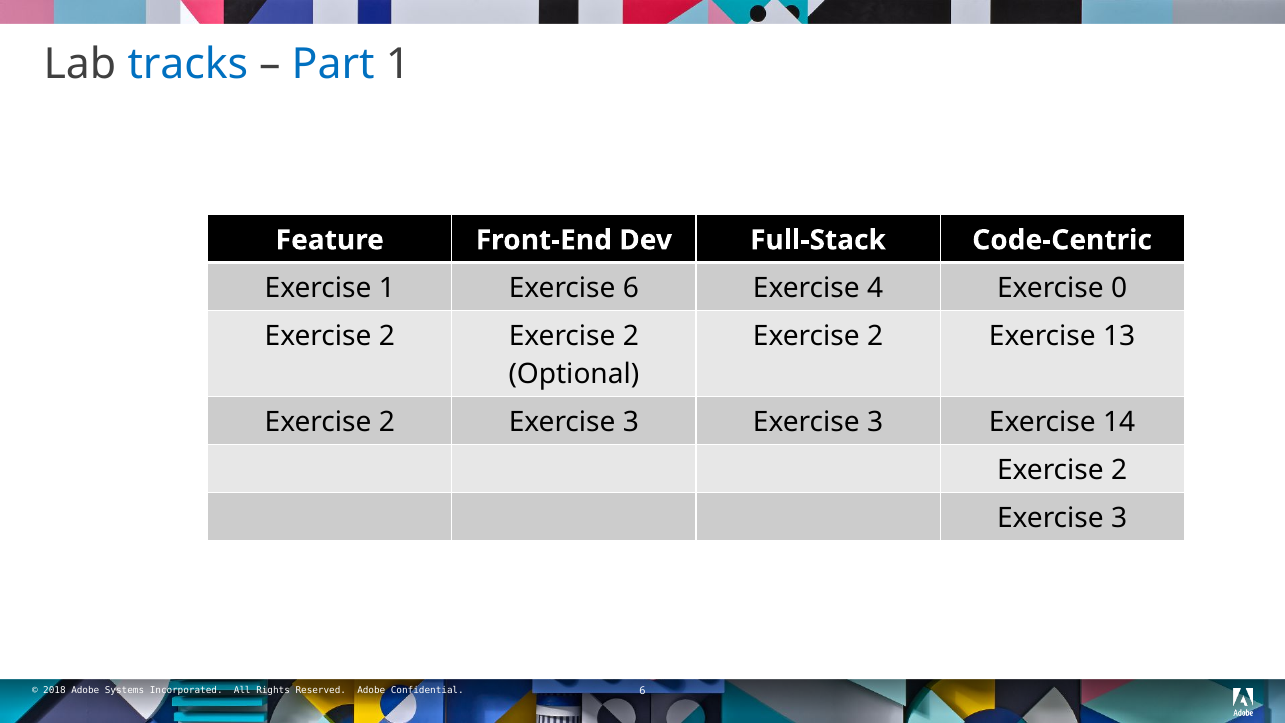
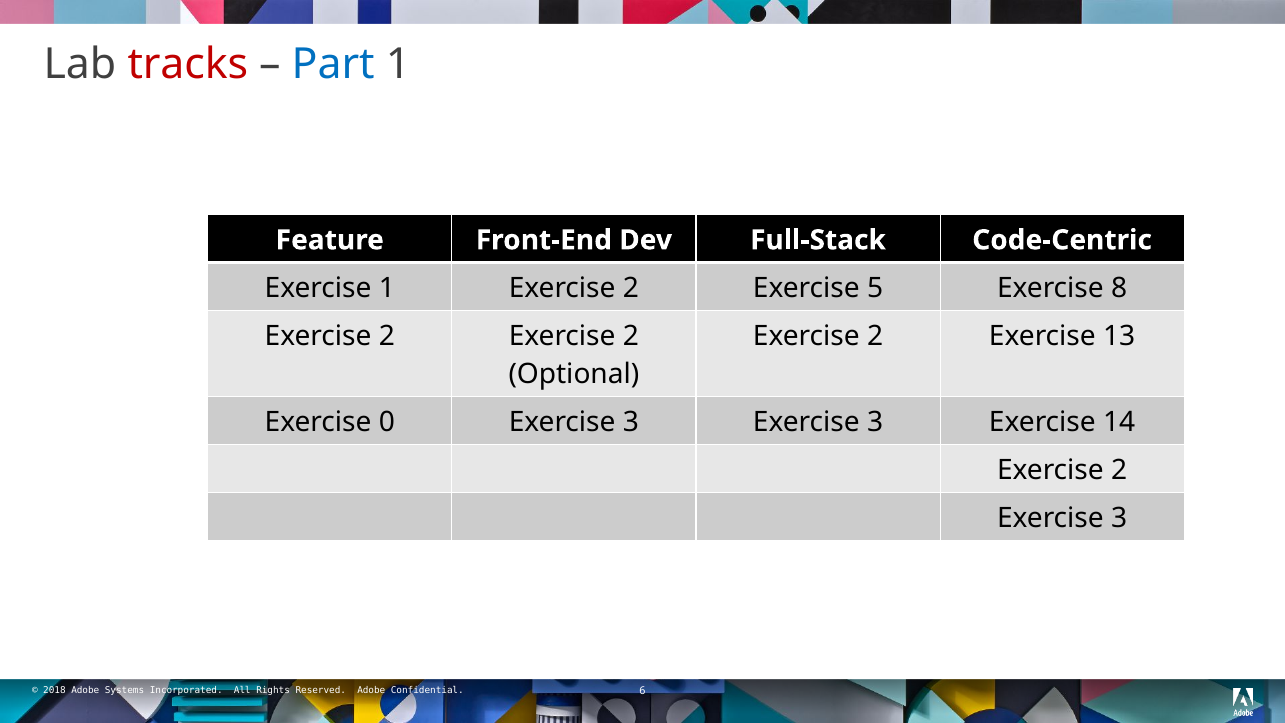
tracks colour: blue -> red (188, 65)
1 Exercise 6: 6 -> 2 (631, 288)
4: 4 -> 5 (875, 288)
0: 0 -> 8 (1119, 288)
2: 2 -> 0 (387, 422)
